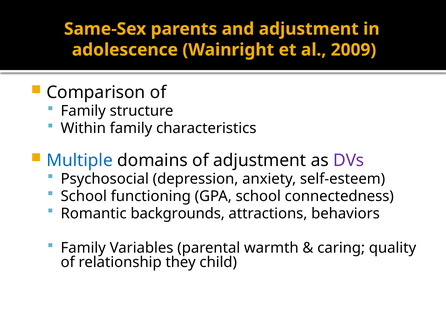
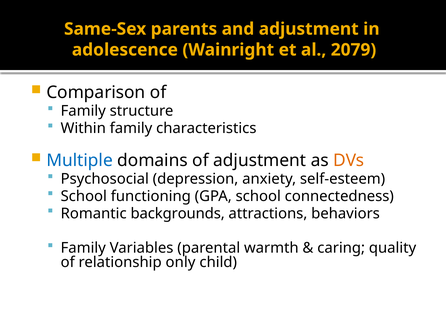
2009: 2009 -> 2079 (353, 50)
DVs colour: purple -> orange (349, 160)
they: they -> only (180, 262)
